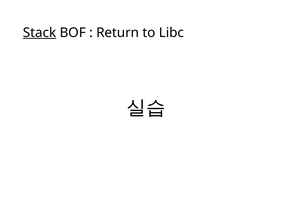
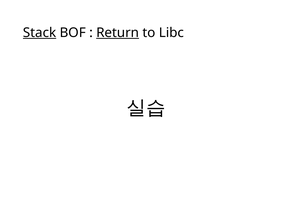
Return underline: none -> present (118, 33)
